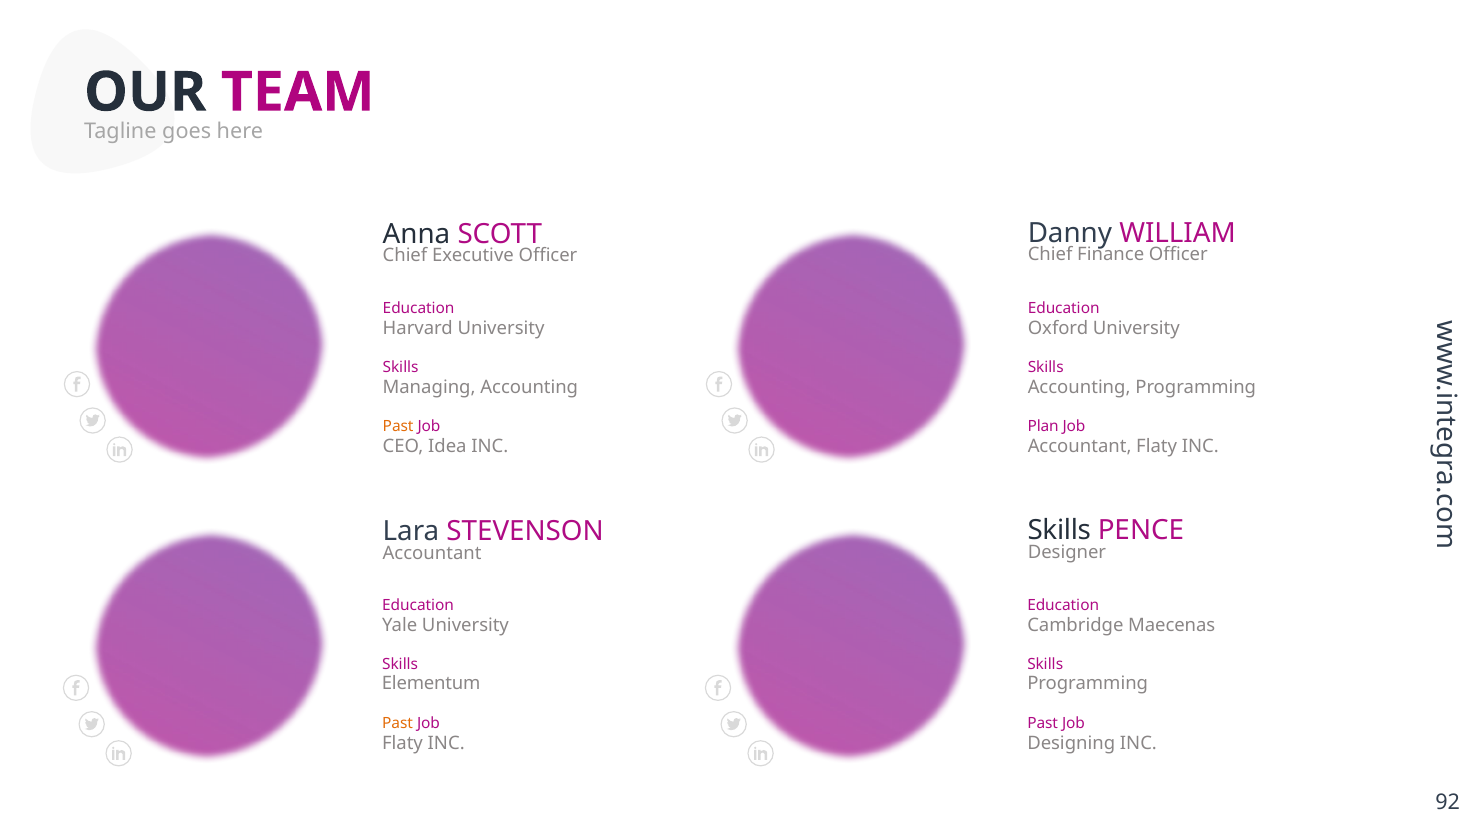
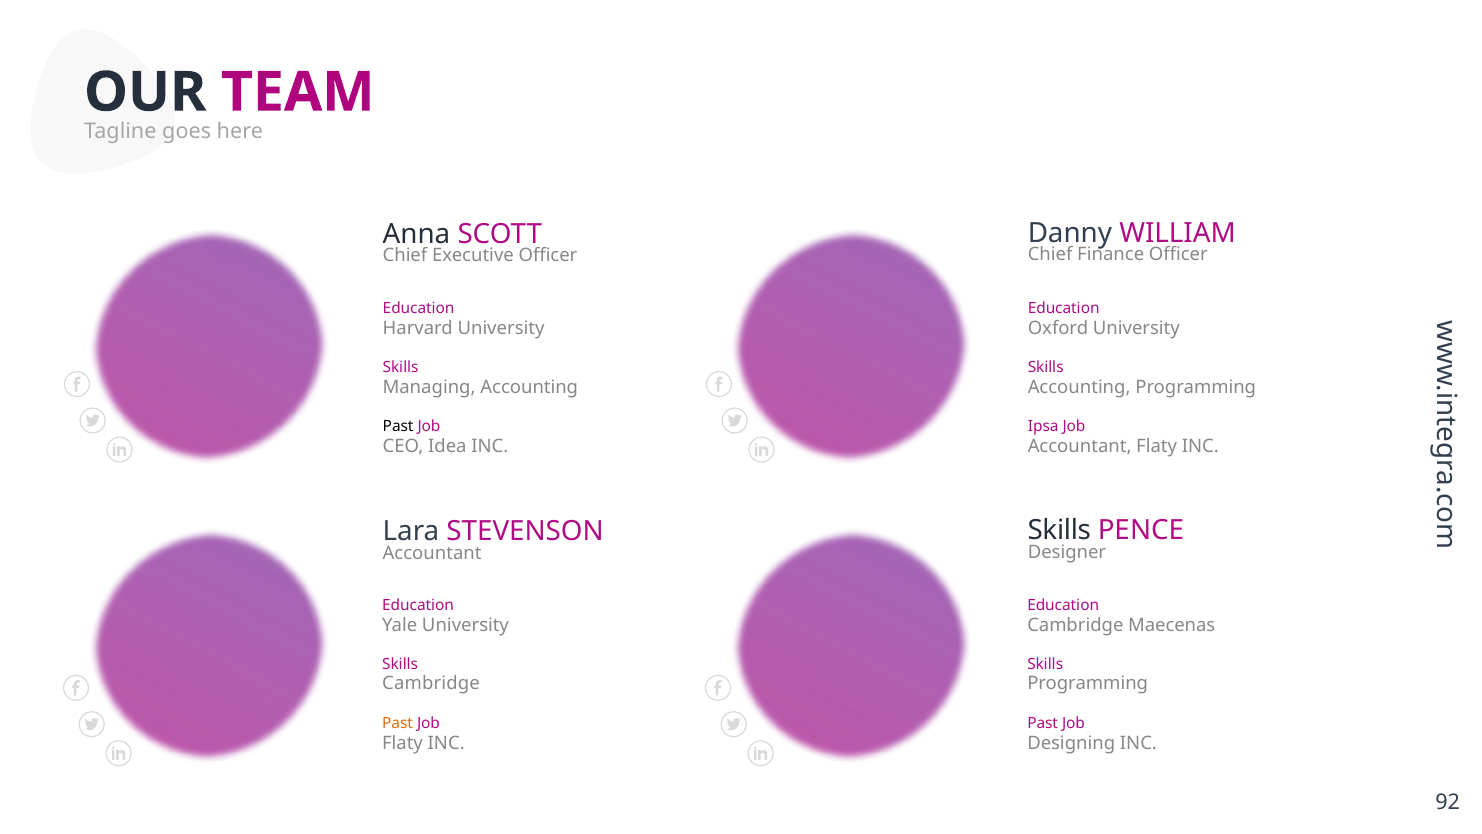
Past colour: orange -> black (398, 426)
Plan: Plan -> Ipsa (1043, 426)
Elementum: Elementum -> Cambridge (431, 684)
